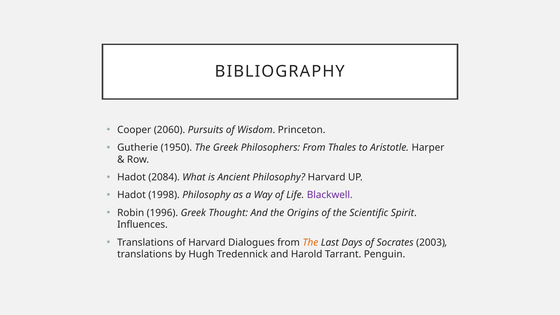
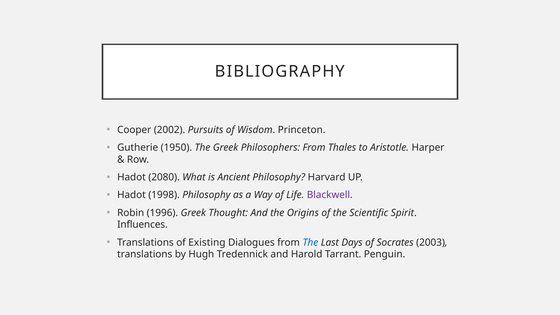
2060: 2060 -> 2002 (170, 130)
2084: 2084 -> 2080 (164, 177)
of Harvard: Harvard -> Existing (207, 242)
The colour: orange -> blue (310, 242)
